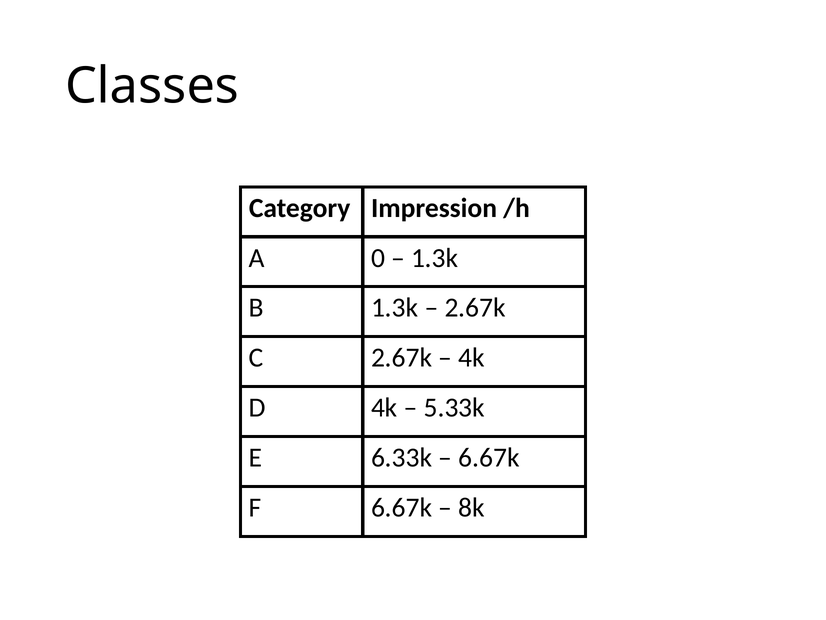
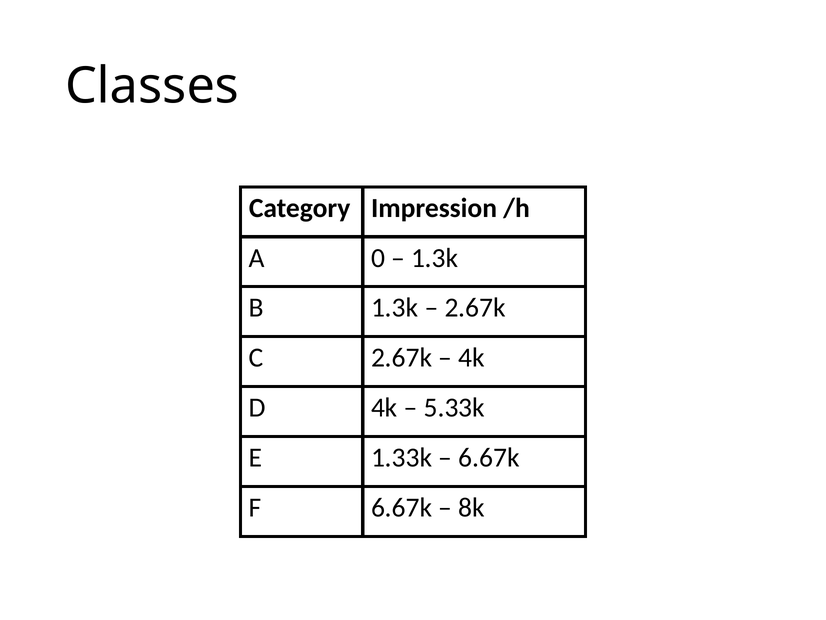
6.33k: 6.33k -> 1.33k (402, 457)
